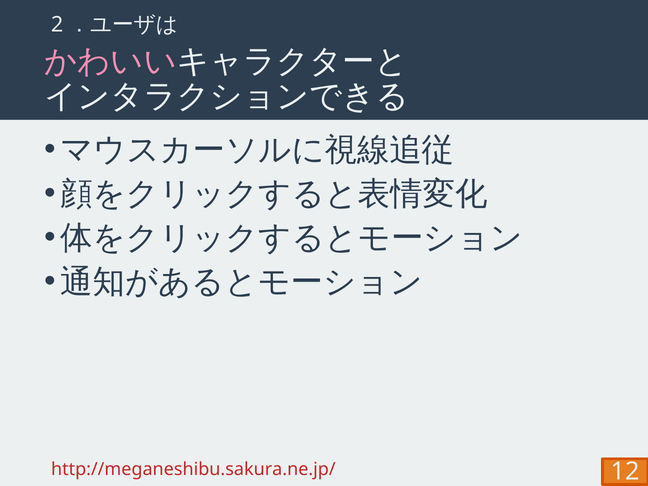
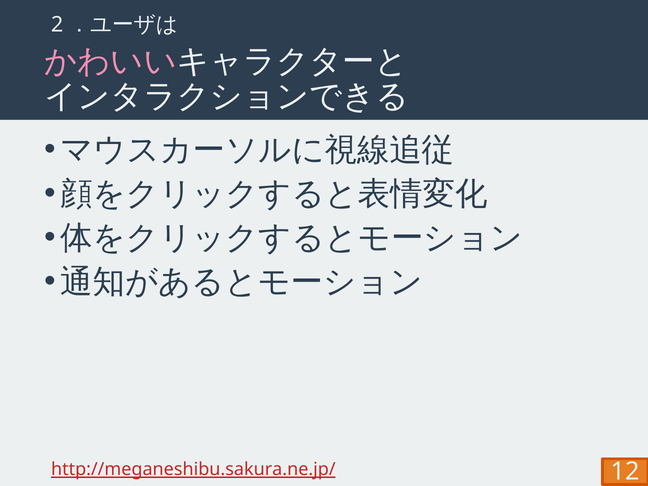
http://meganeshibu.sakura.ne.jp/ underline: none -> present (193, 469)
